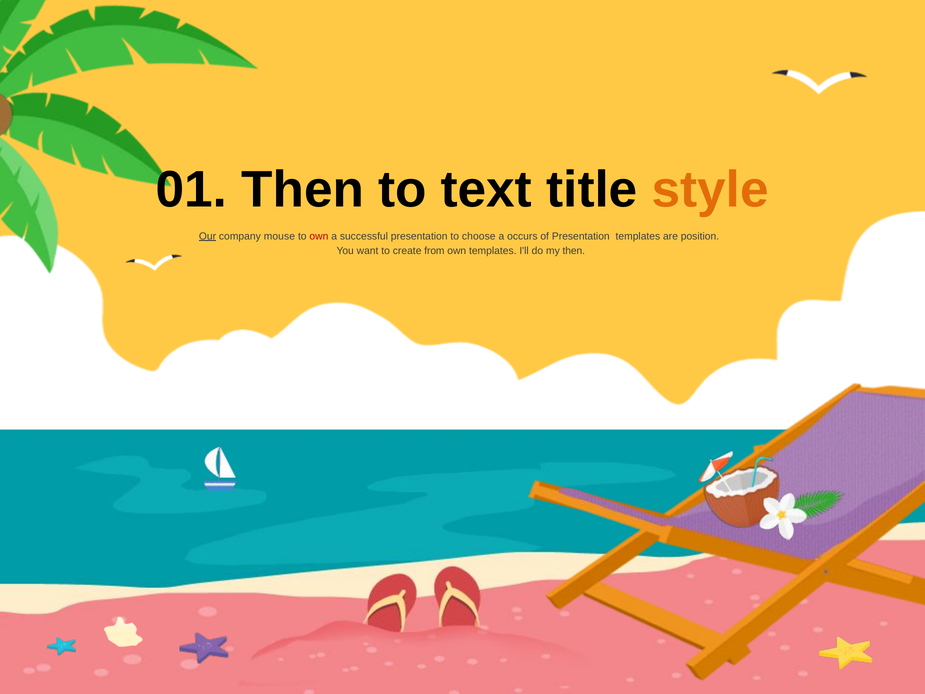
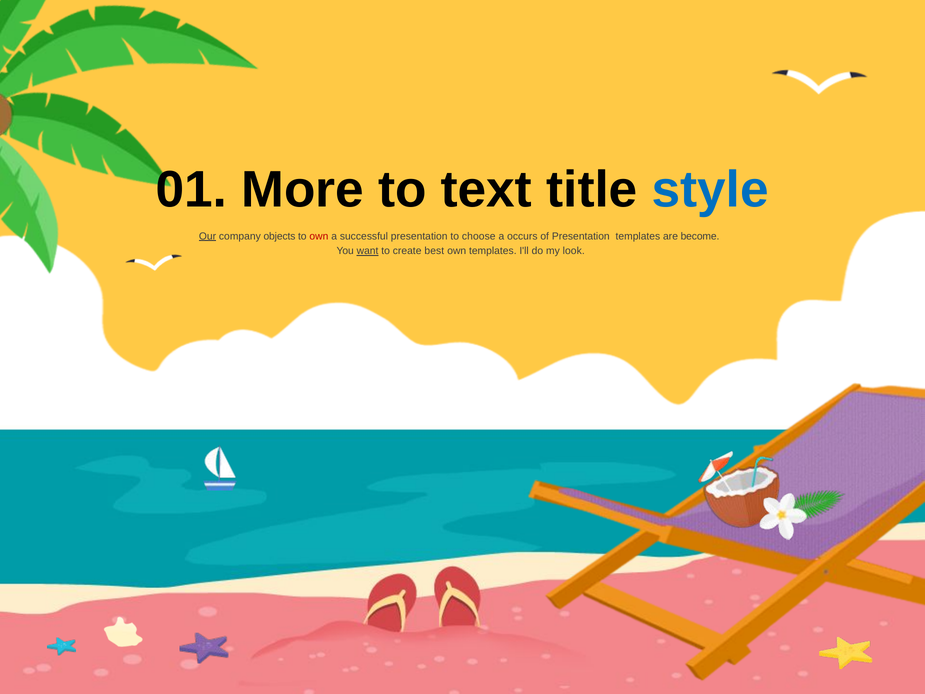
01 Then: Then -> More (303, 190)
style colour: orange -> blue (710, 190)
mouse: mouse -> objects (279, 236)
position: position -> become (700, 236)
want underline: none -> present (368, 251)
from: from -> best (434, 251)
my then: then -> look (574, 251)
